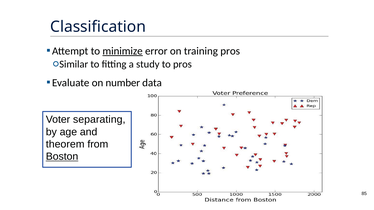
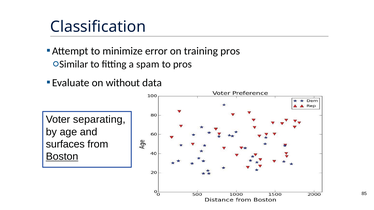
minimize underline: present -> none (123, 51)
study: study -> spam (148, 64)
number: number -> without (123, 83)
theorem: theorem -> surfaces (65, 144)
